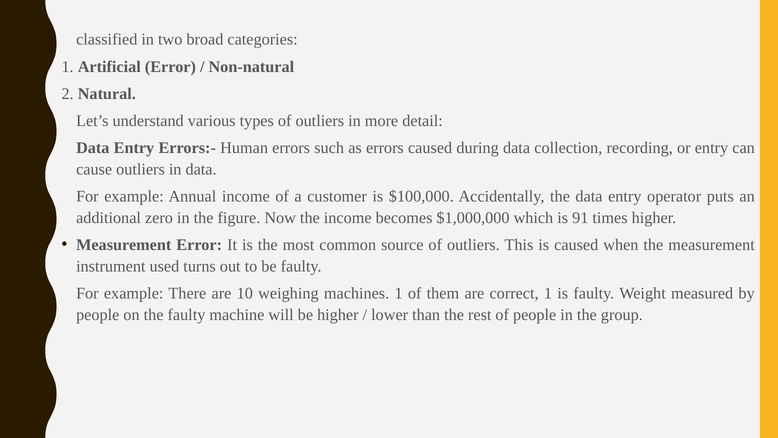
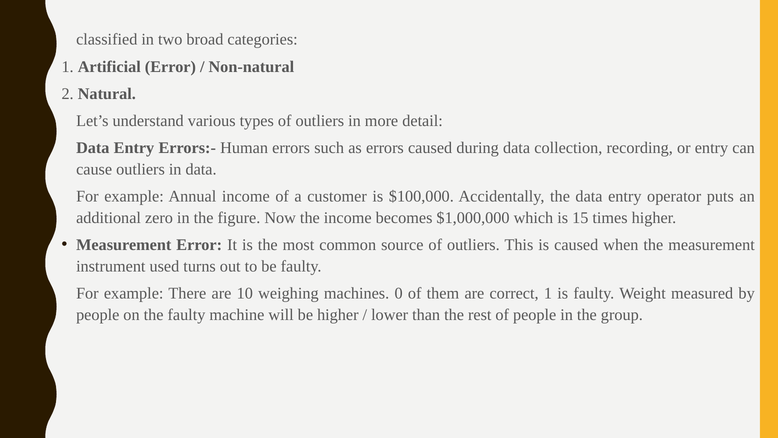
91: 91 -> 15 (580, 218)
machines 1: 1 -> 0 (399, 293)
